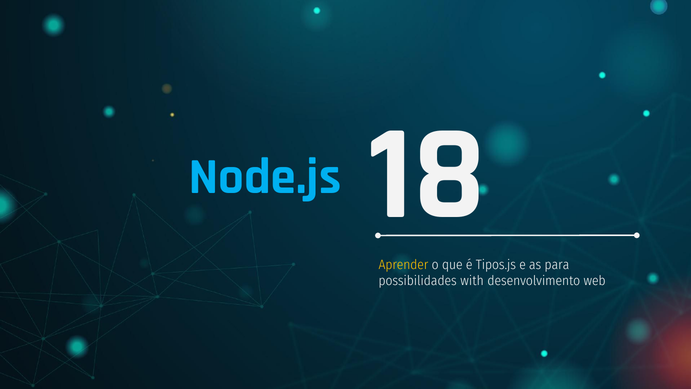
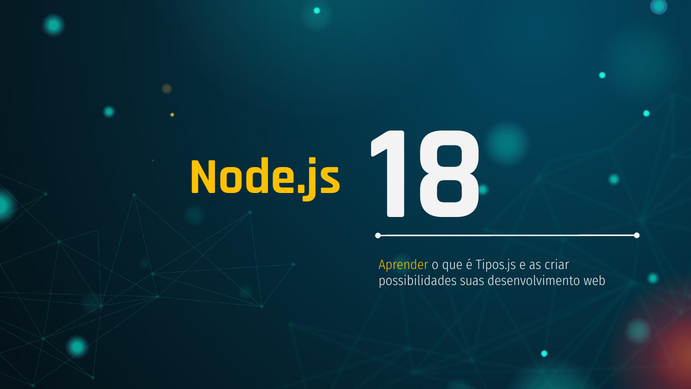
Node.js colour: light blue -> yellow (265, 176)
para: para -> criar (557, 265)
with: with -> suas (472, 281)
